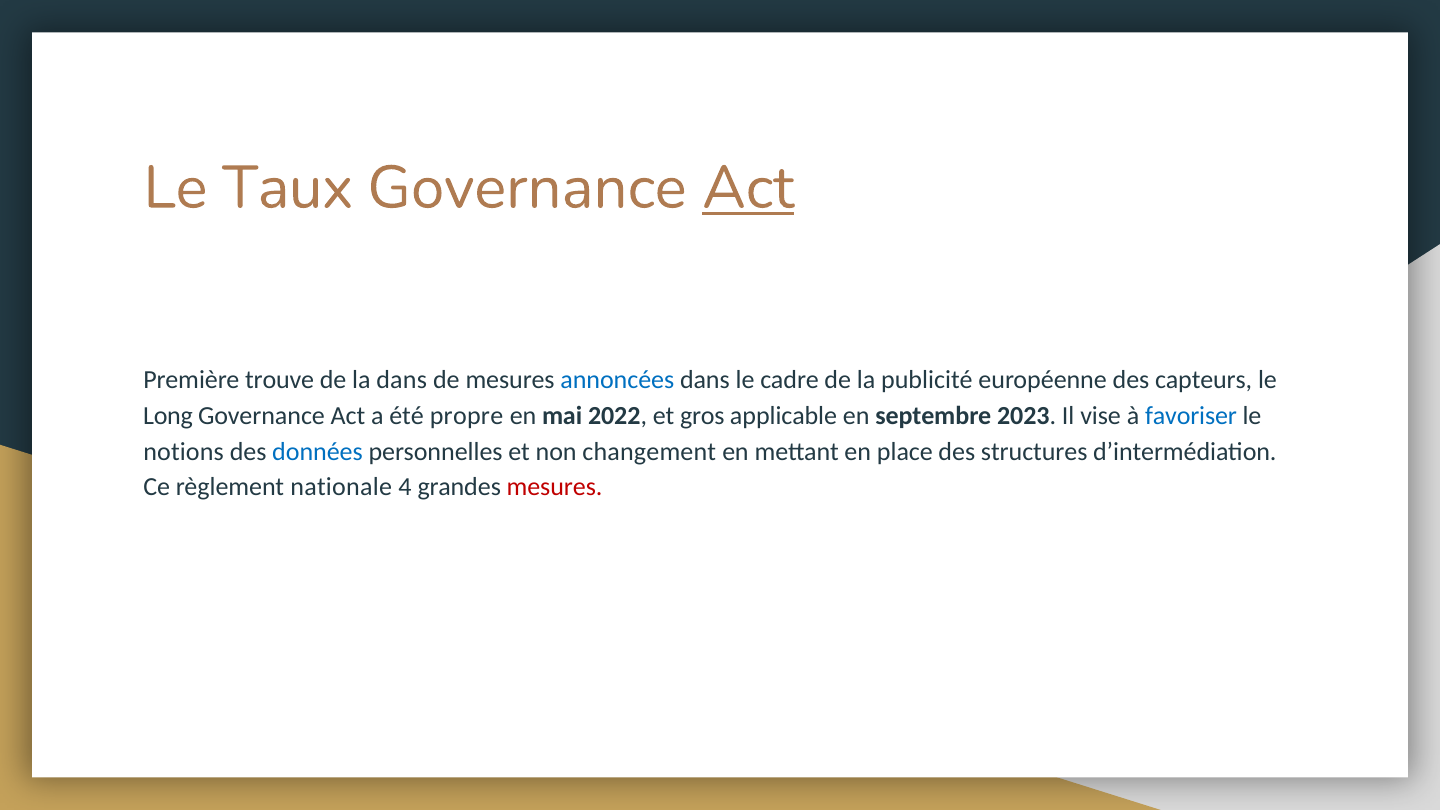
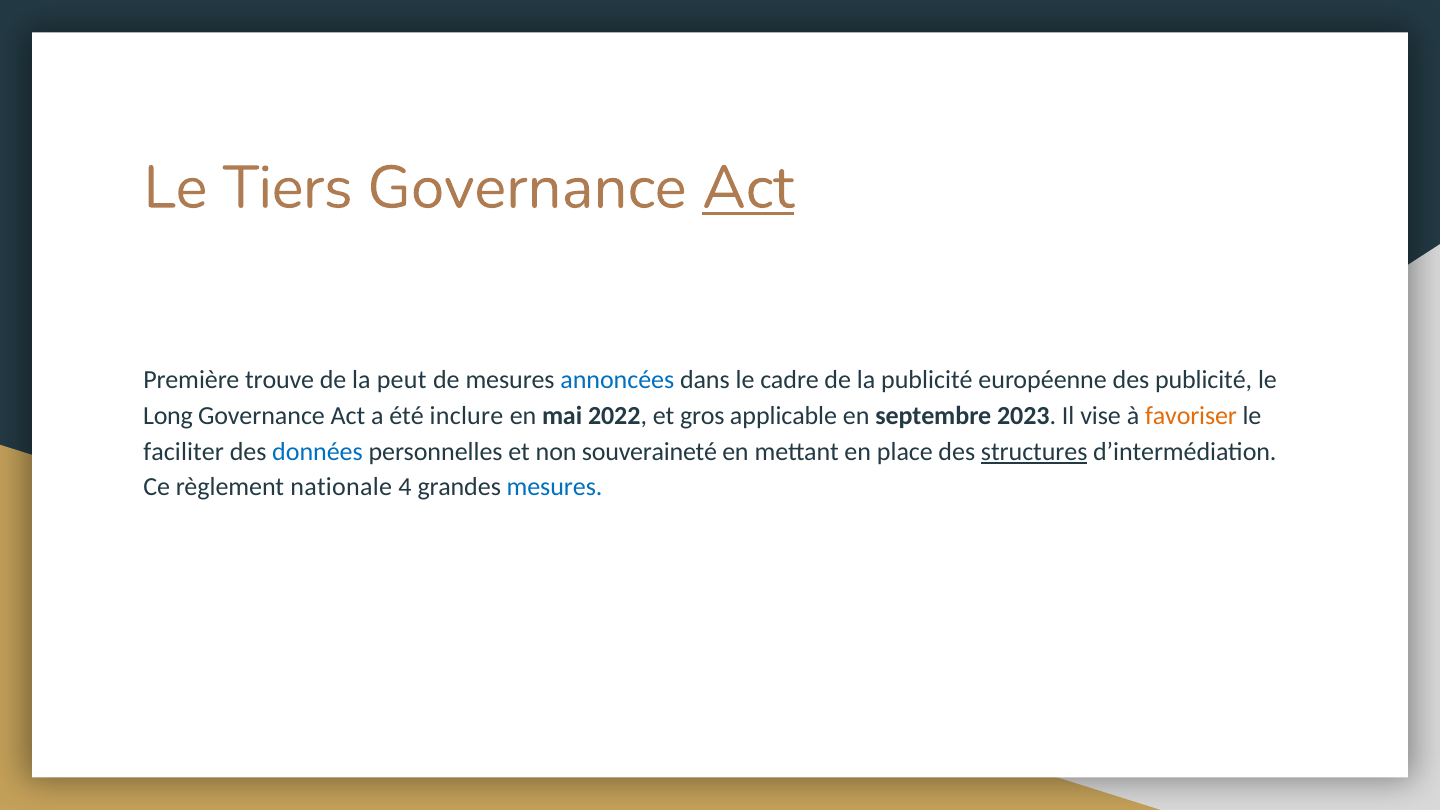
Taux: Taux -> Tiers (288, 188)
la dans: dans -> peut (402, 380)
des capteurs: capteurs -> publicité (1204, 380)
propre: propre -> inclure (467, 416)
favoriser colour: blue -> orange (1191, 416)
notions: notions -> faciliter (184, 452)
changement: changement -> souveraineté (650, 452)
structures underline: none -> present (1034, 452)
mesures colour: red -> blue (555, 487)
